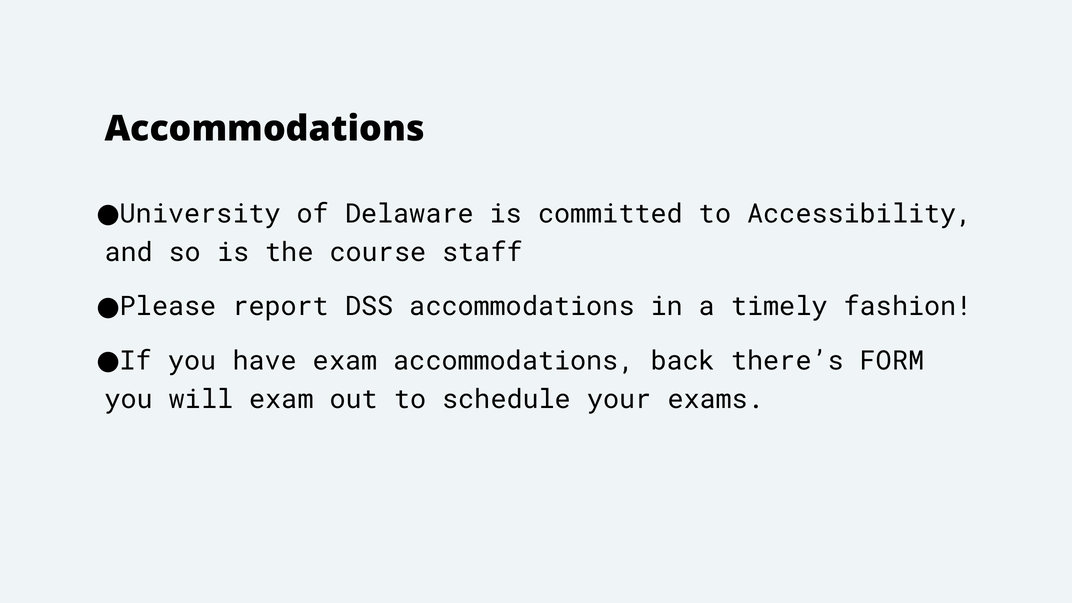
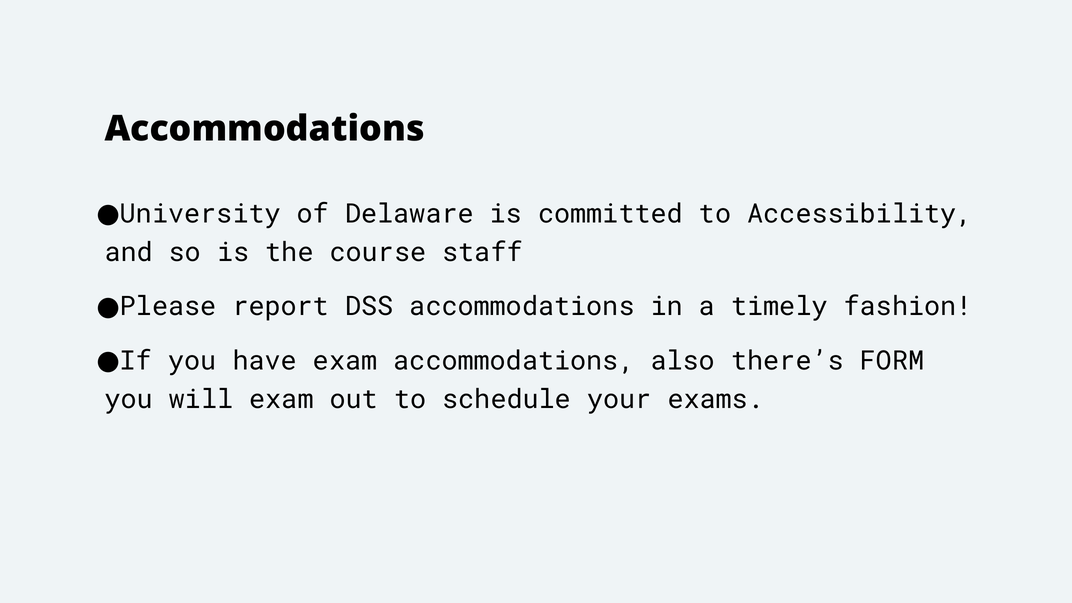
back: back -> also (683, 361)
